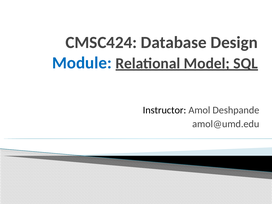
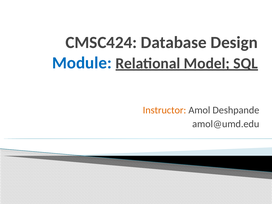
Instructor colour: black -> orange (164, 110)
